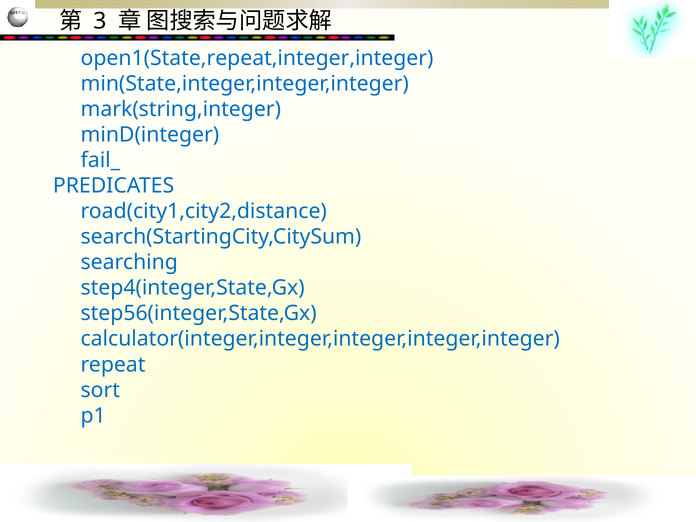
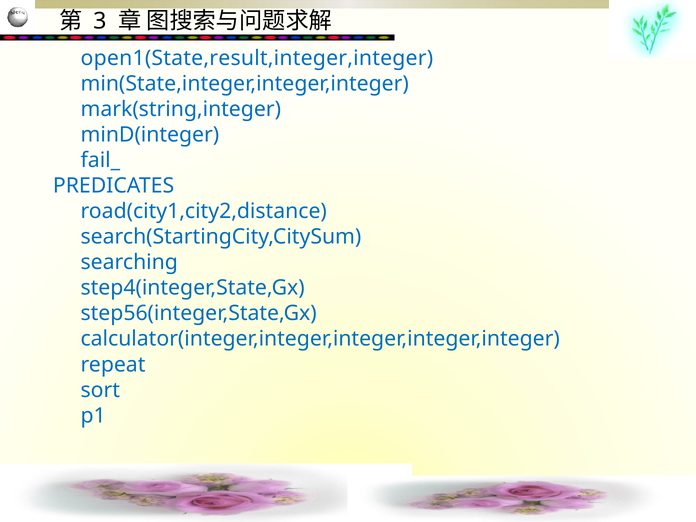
open1(State,repeat,integer,integer: open1(State,repeat,integer,integer -> open1(State,result,integer,integer (257, 58)
